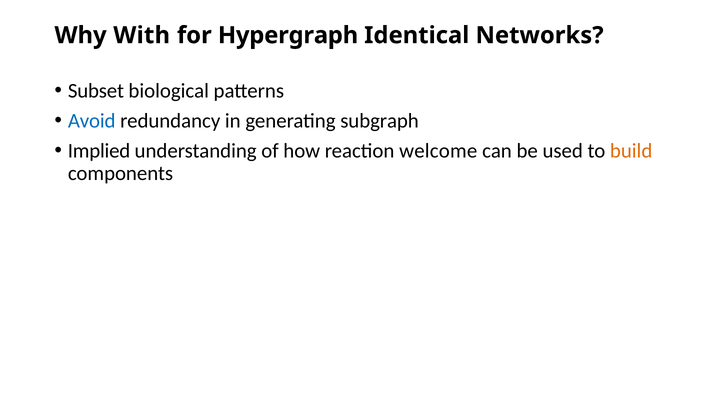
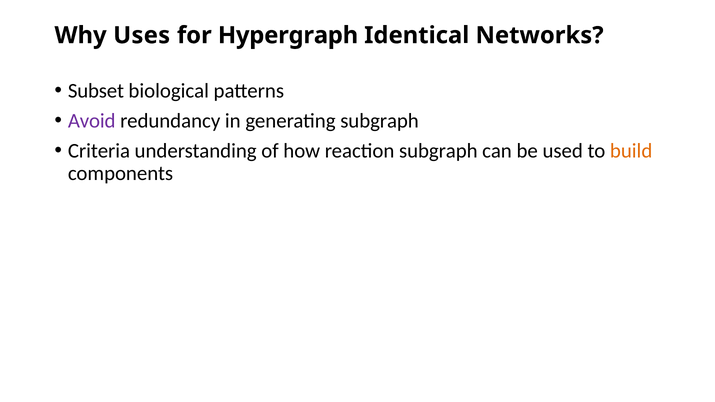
With: With -> Uses (142, 35)
Avoid colour: blue -> purple (92, 121)
Implied: Implied -> Criteria (99, 151)
reaction welcome: welcome -> subgraph (438, 151)
